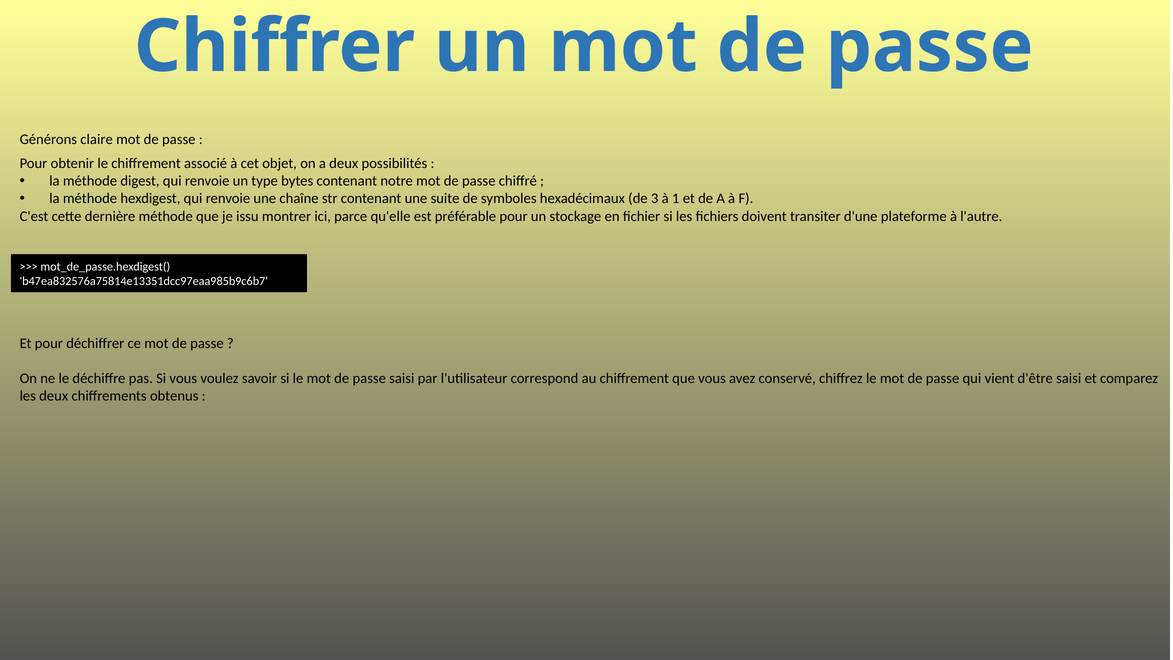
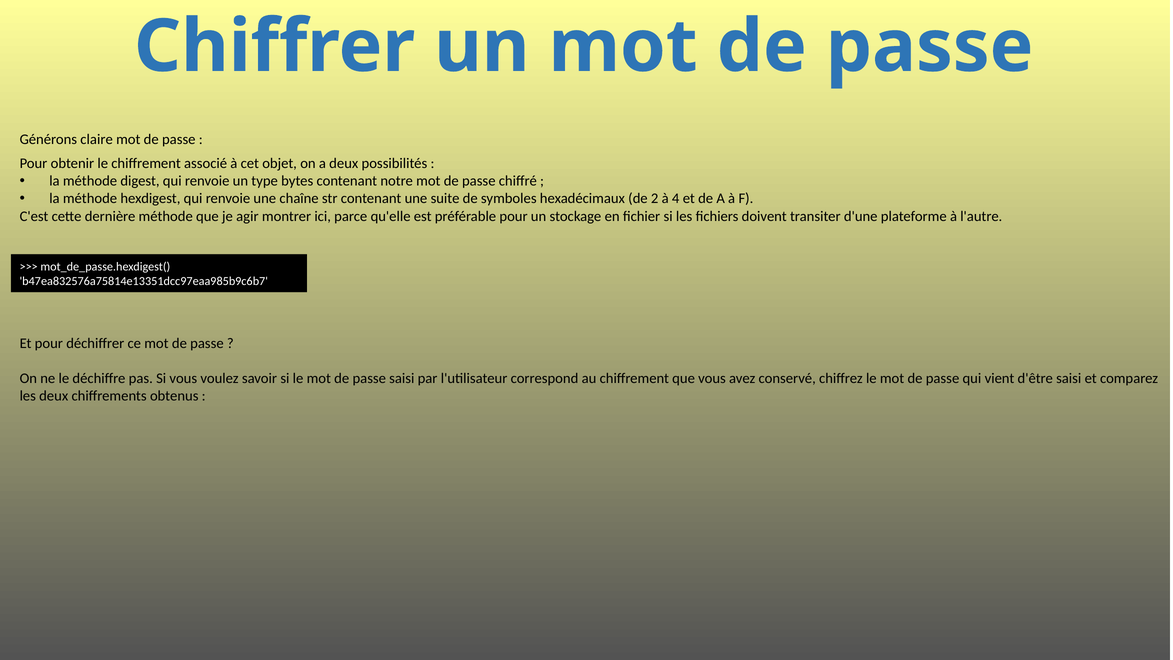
3: 3 -> 2 (655, 199)
1: 1 -> 4 (676, 199)
issu: issu -> agir (247, 216)
